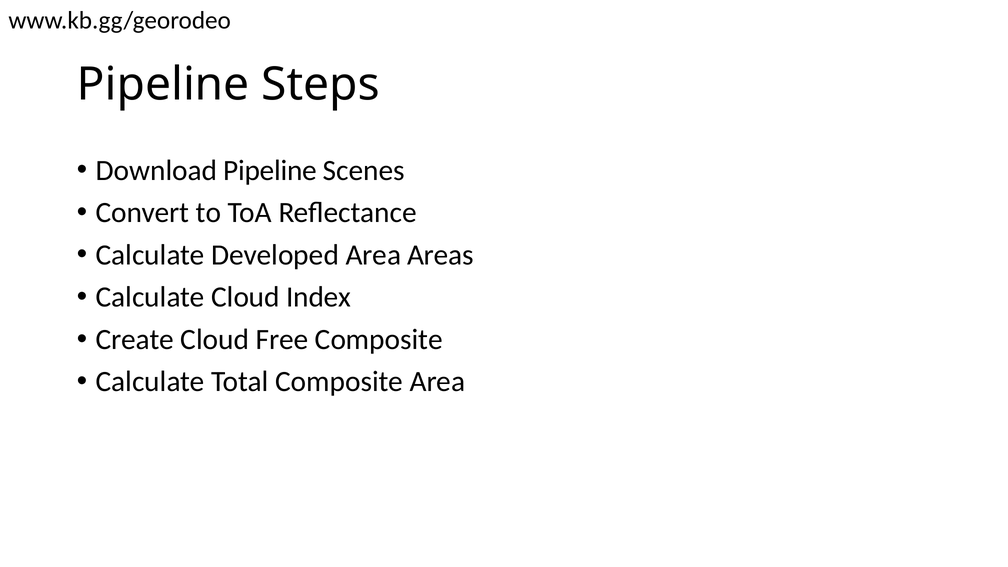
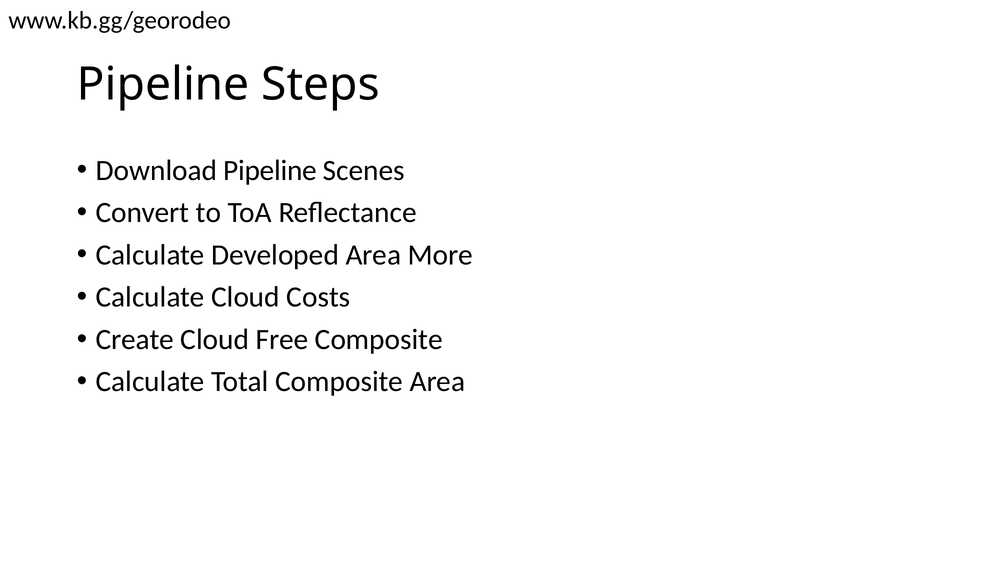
Areas: Areas -> More (440, 255)
Index: Index -> Costs (318, 297)
